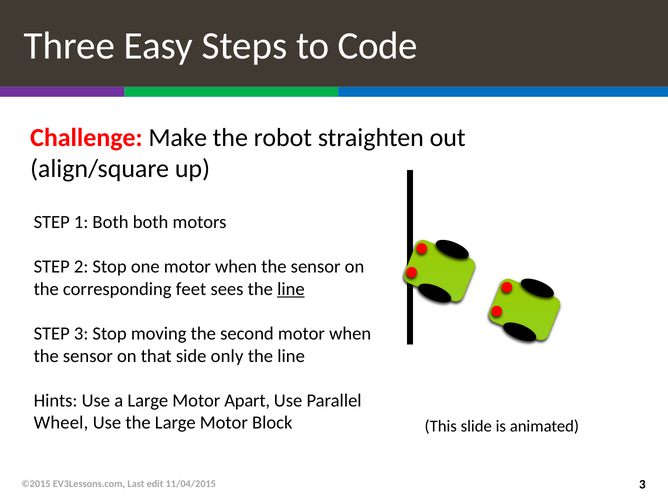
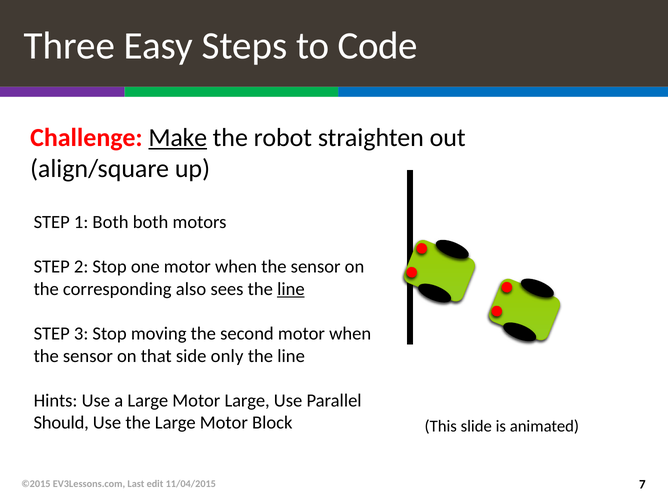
Make underline: none -> present (178, 138)
feet: feet -> also (191, 289)
Motor Apart: Apart -> Large (247, 400)
Wheel: Wheel -> Should (61, 423)
11/04/2015 3: 3 -> 7 (642, 484)
